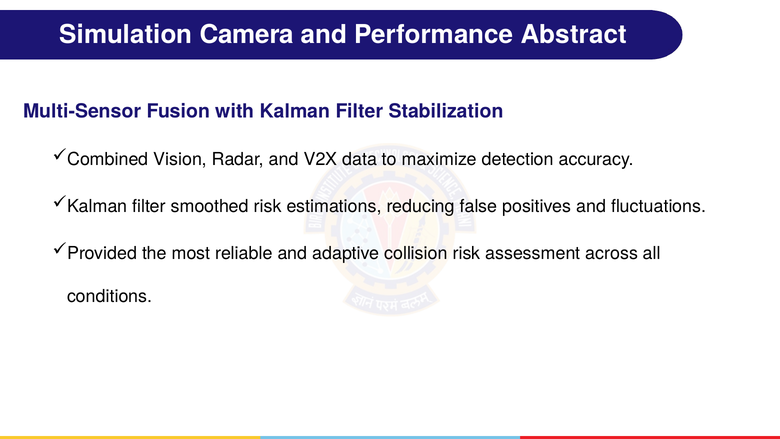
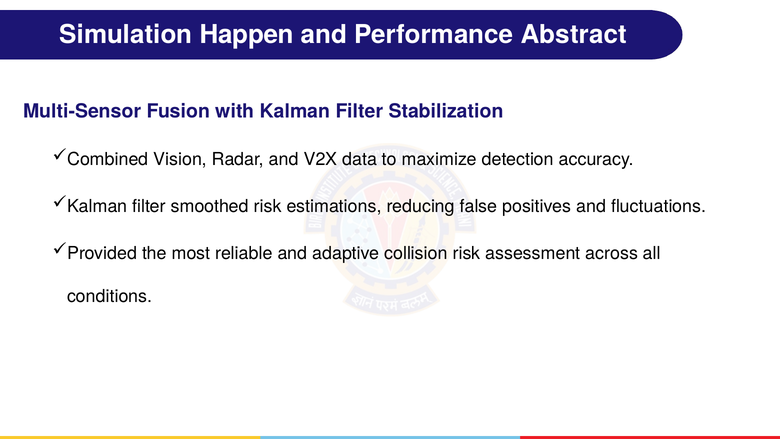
Camera: Camera -> Happen (247, 35)
